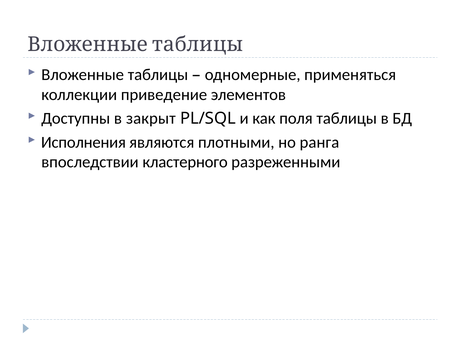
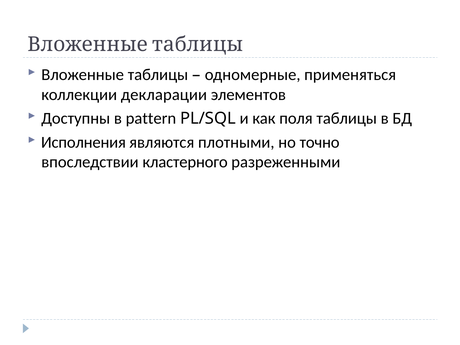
приведение: приведение -> декларации (164, 95)
закрыт: закрыт -> pattern (151, 118)
ранга: ранга -> точно (320, 142)
